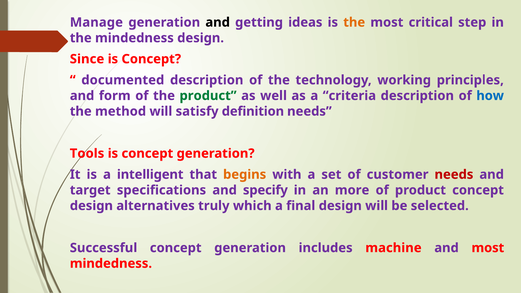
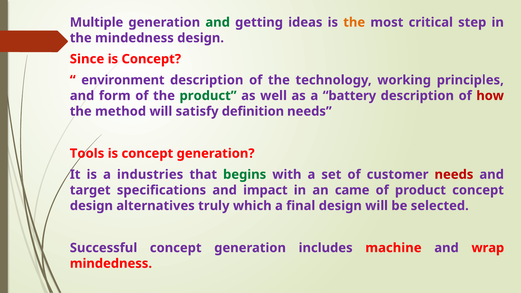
Manage: Manage -> Multiple (97, 22)
and colour: black -> green (218, 22)
documented: documented -> environment (123, 80)
criteria: criteria -> battery (349, 96)
how colour: blue -> red (490, 96)
intelligent: intelligent -> industries (150, 175)
begins colour: orange -> green (245, 175)
specify: specify -> impact (265, 190)
more: more -> came (352, 190)
and most: most -> wrap (488, 248)
